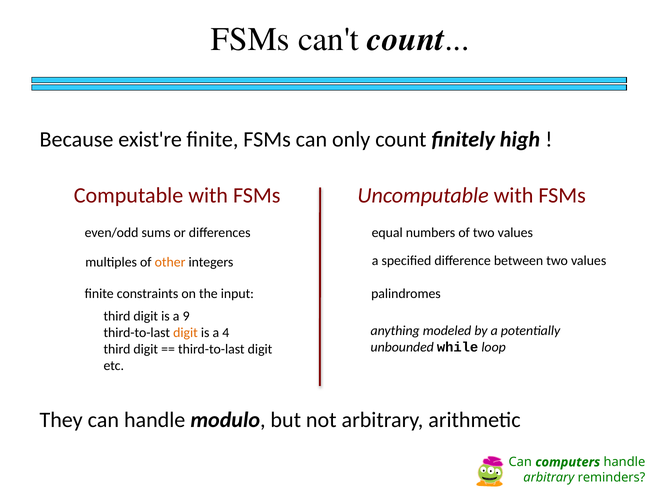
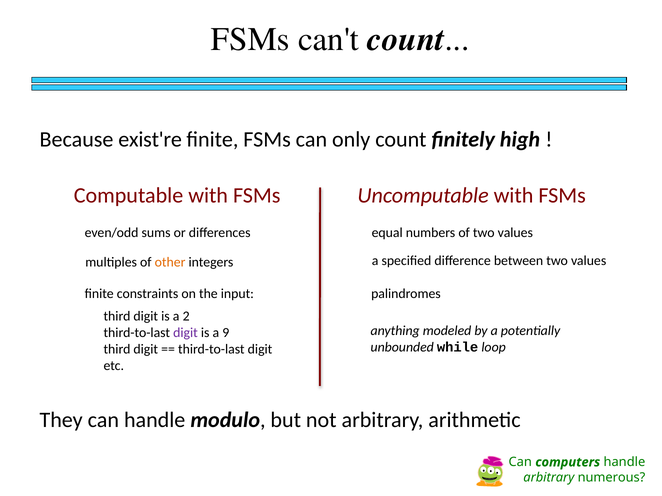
9: 9 -> 2 (186, 316)
digit colour: orange -> purple (186, 333)
4: 4 -> 9 (226, 333)
reminders: reminders -> numerous (611, 478)
